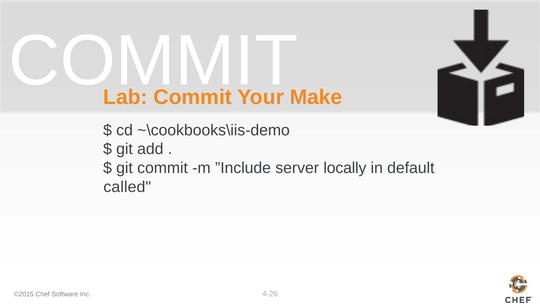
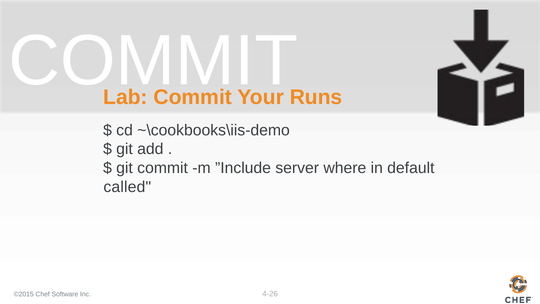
Make: Make -> Runs (316, 97)
locally: locally -> where (345, 168)
